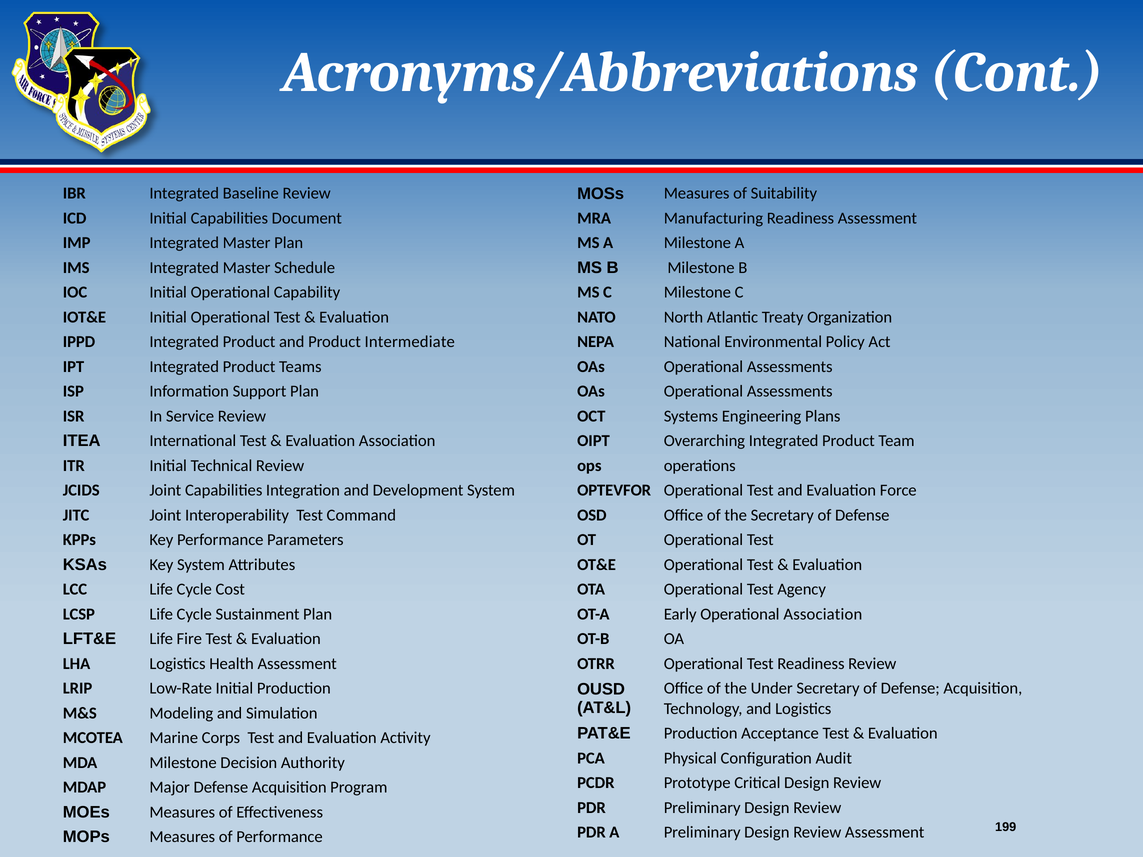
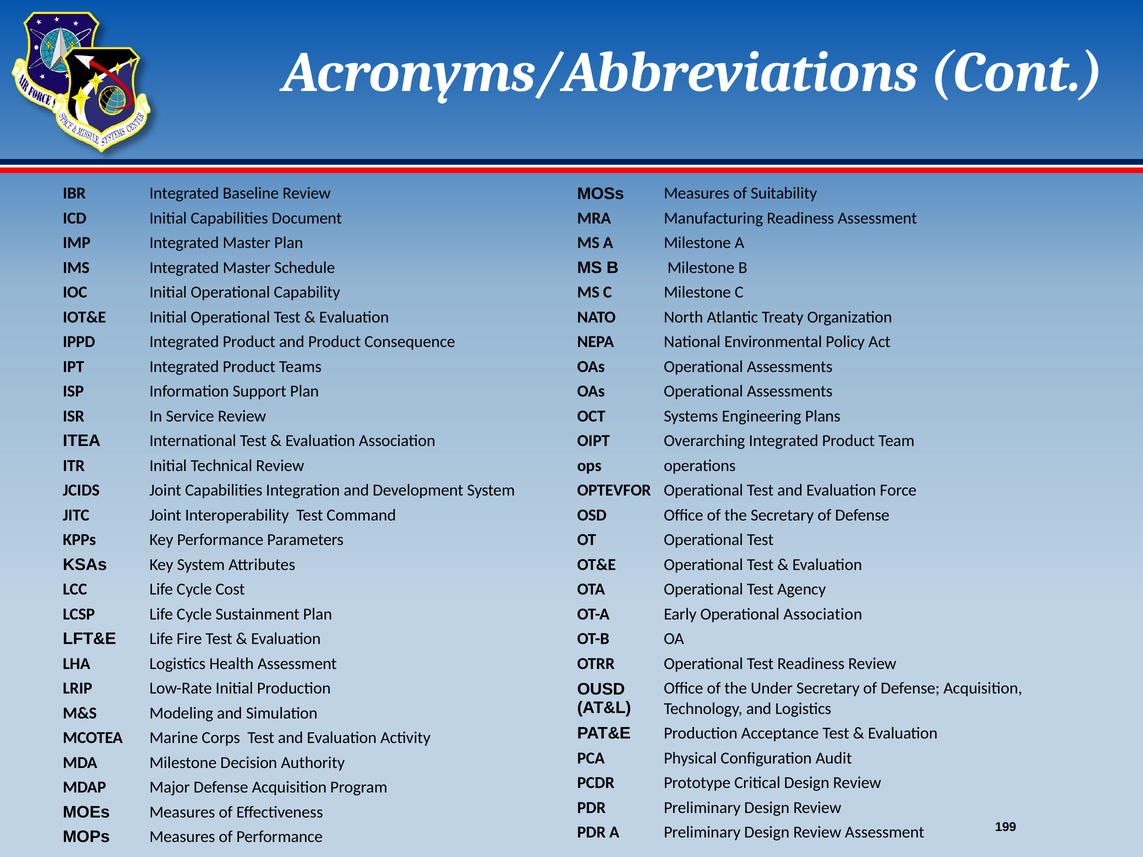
Intermediate: Intermediate -> Consequence (410, 342)
